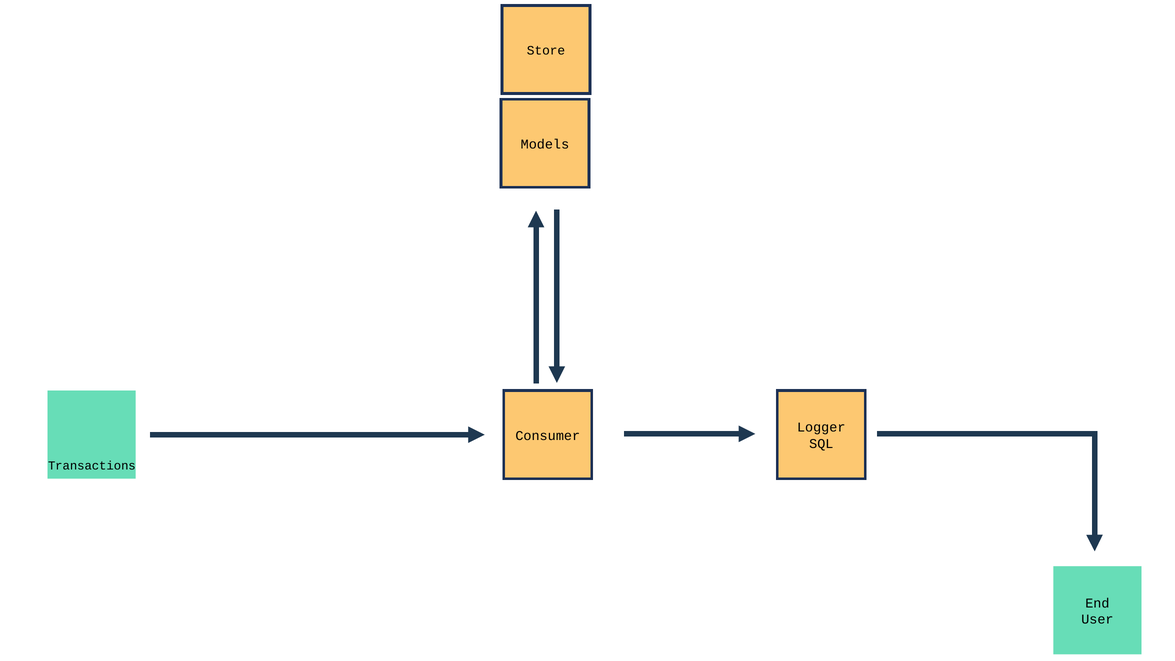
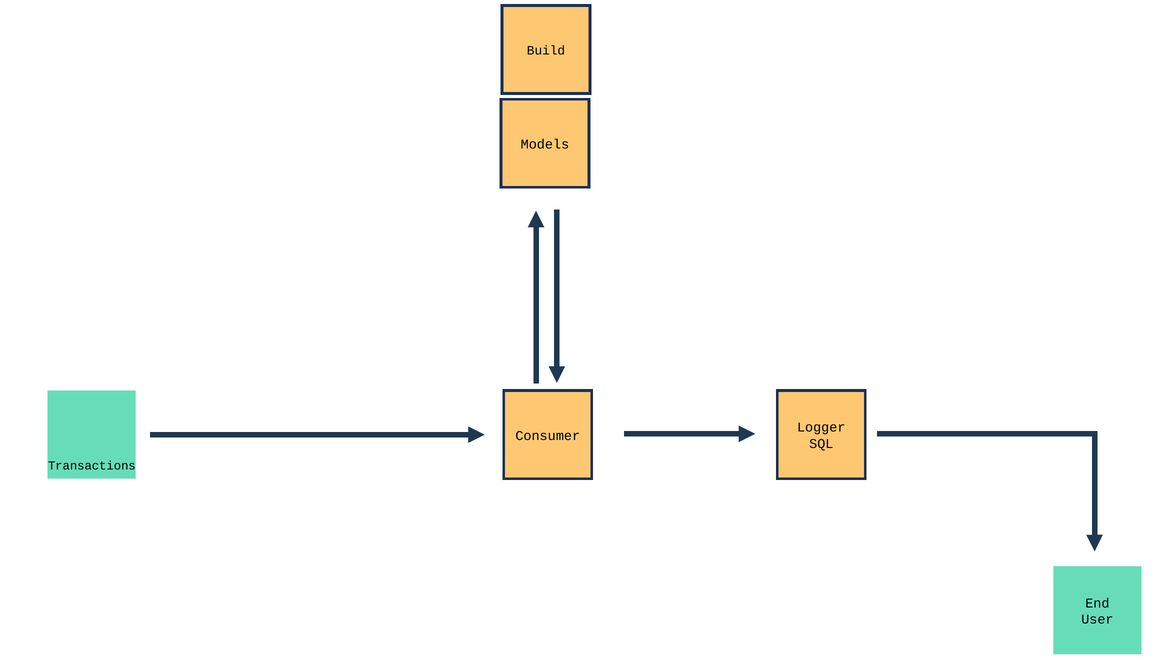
Store: Store -> Build (546, 50)
